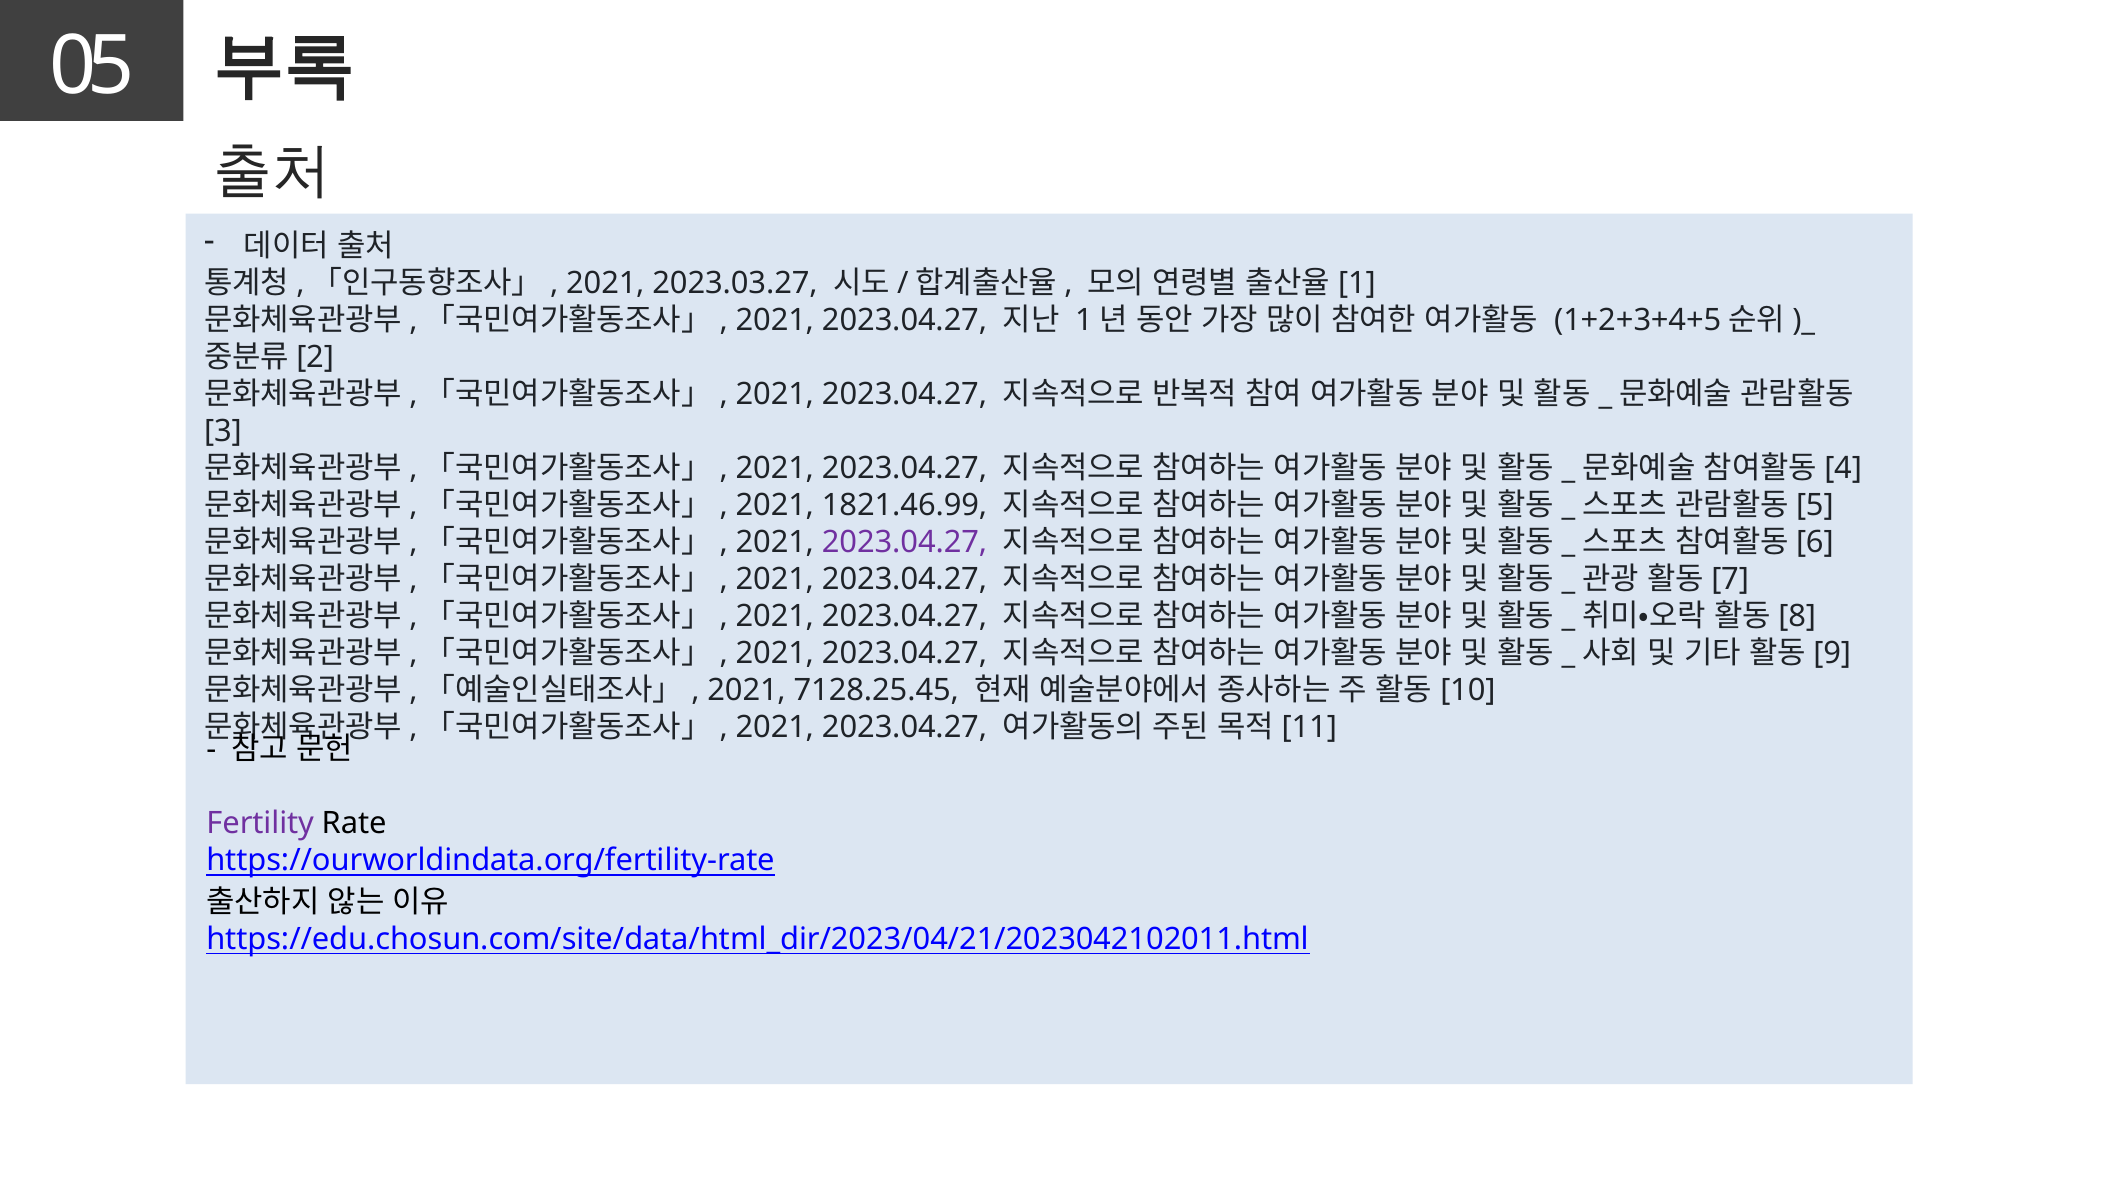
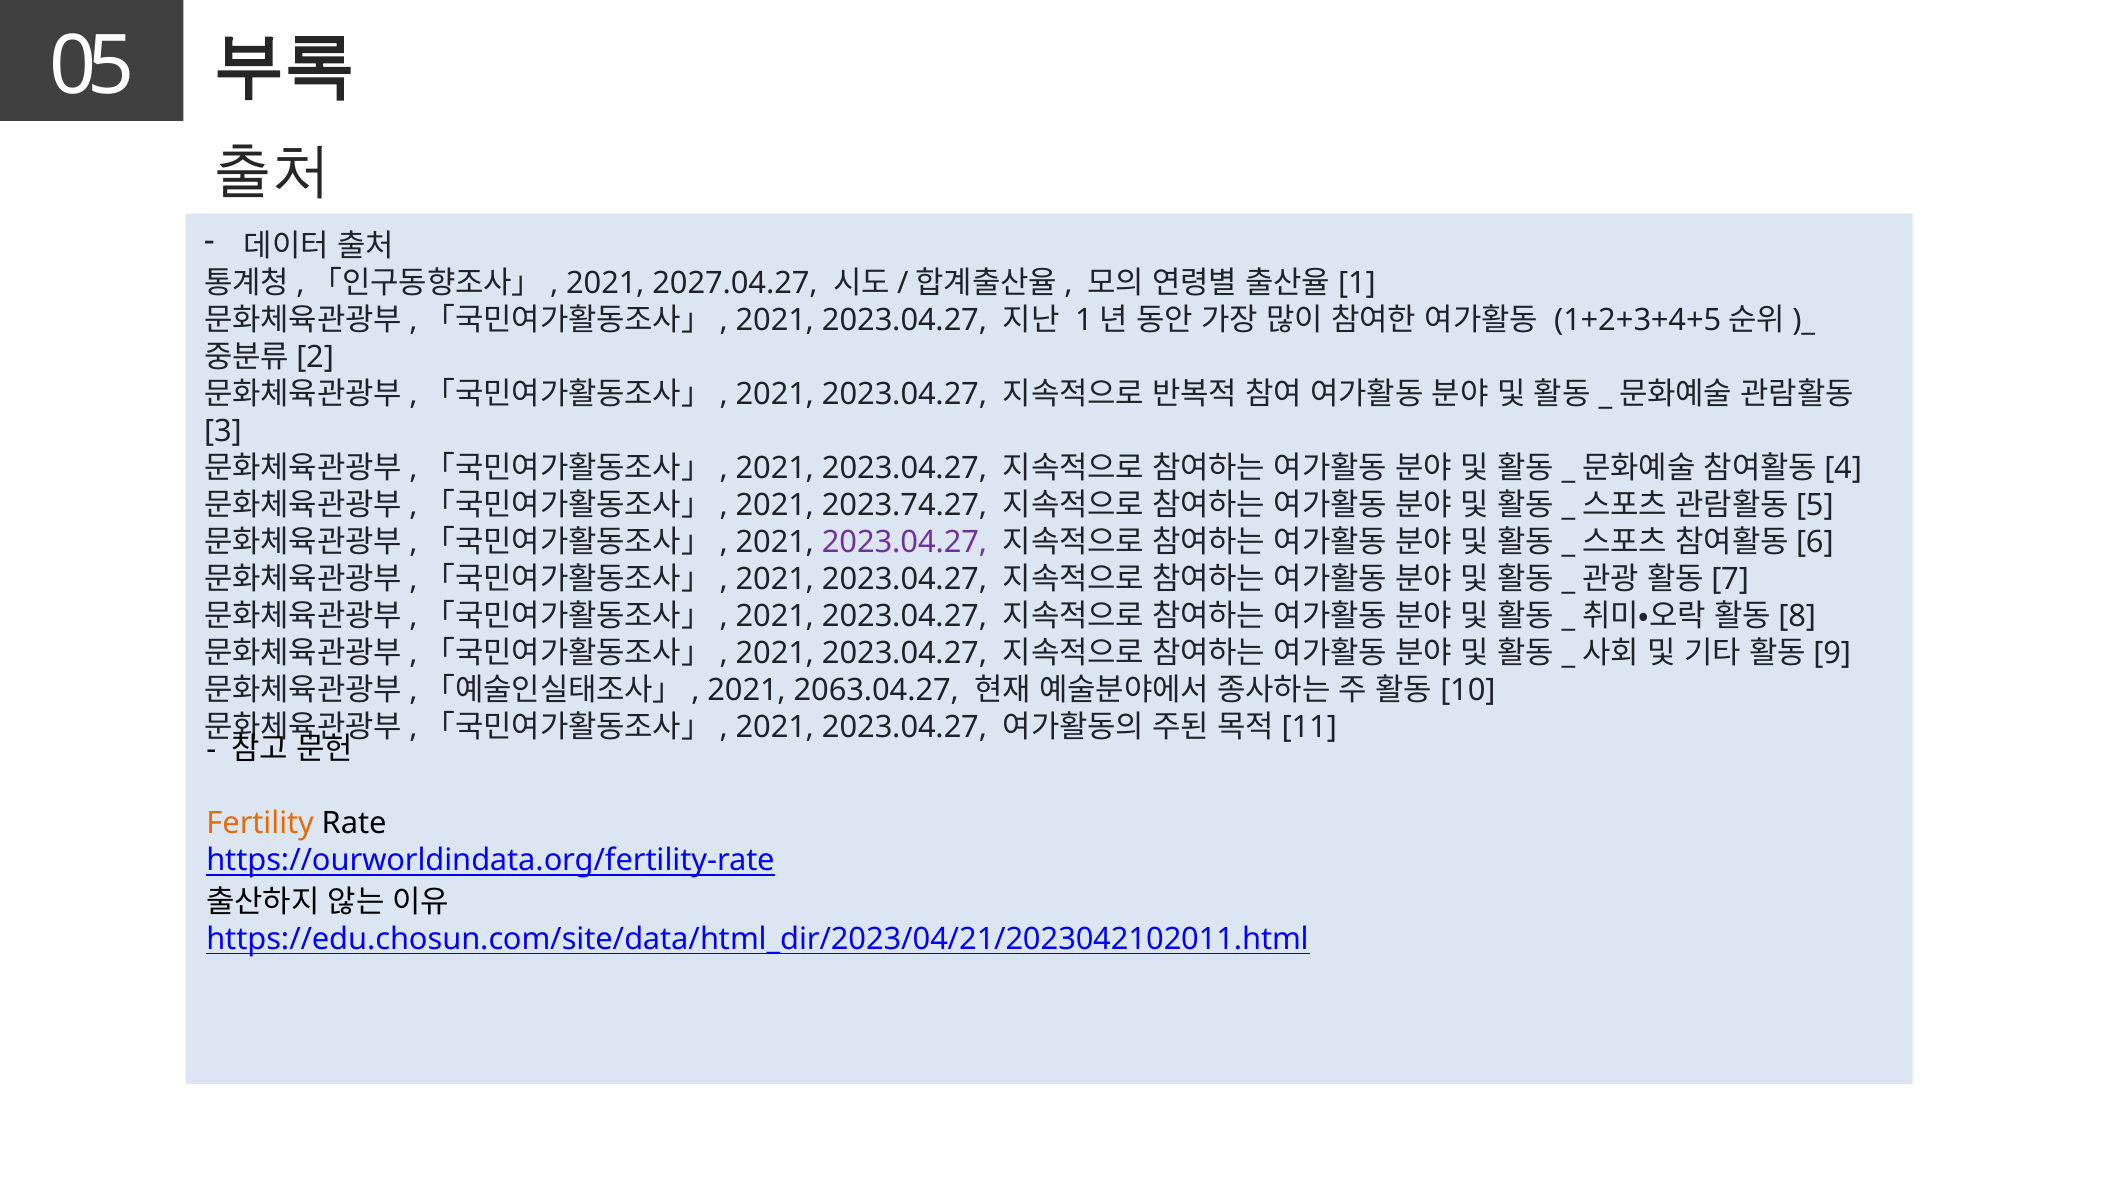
2023.03.27: 2023.03.27 -> 2027.04.27 (735, 283)
1821.46.99: 1821.46.99 -> 2023.74.27 (905, 505)
7128.25.45: 7128.25.45 -> 2063.04.27 (876, 691)
Fertility colour: purple -> orange (260, 823)
